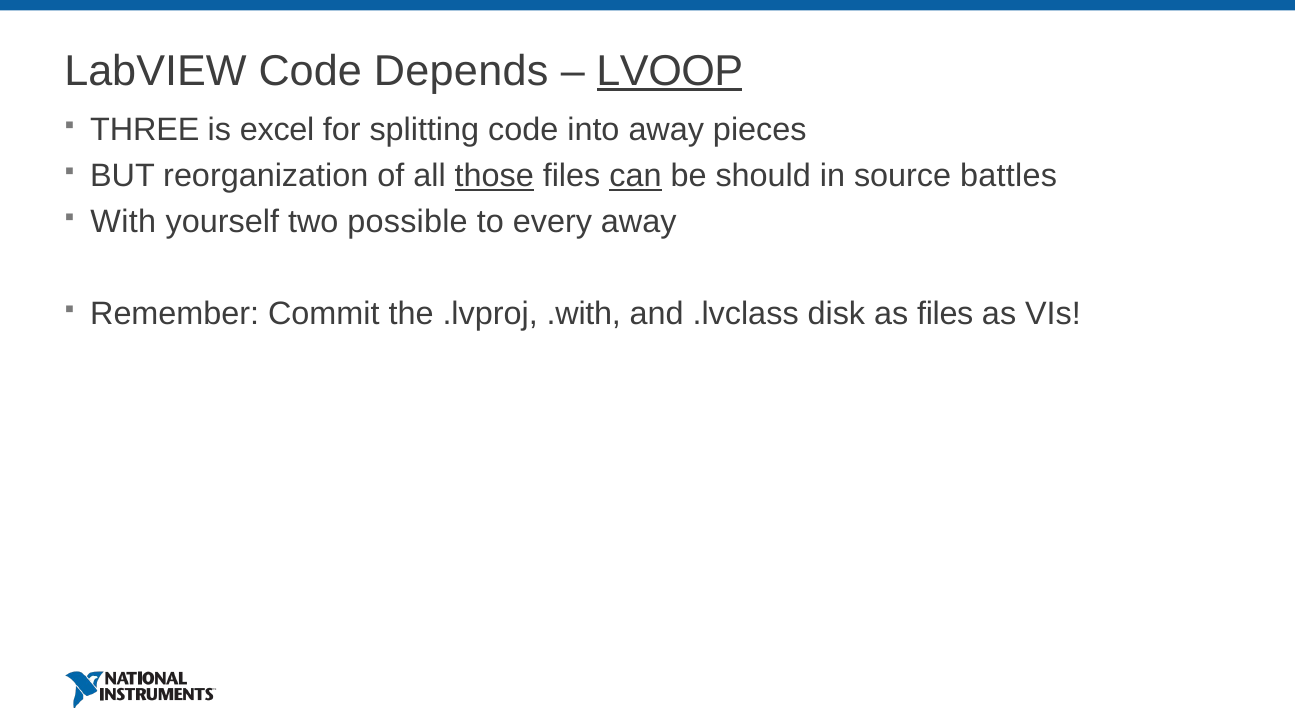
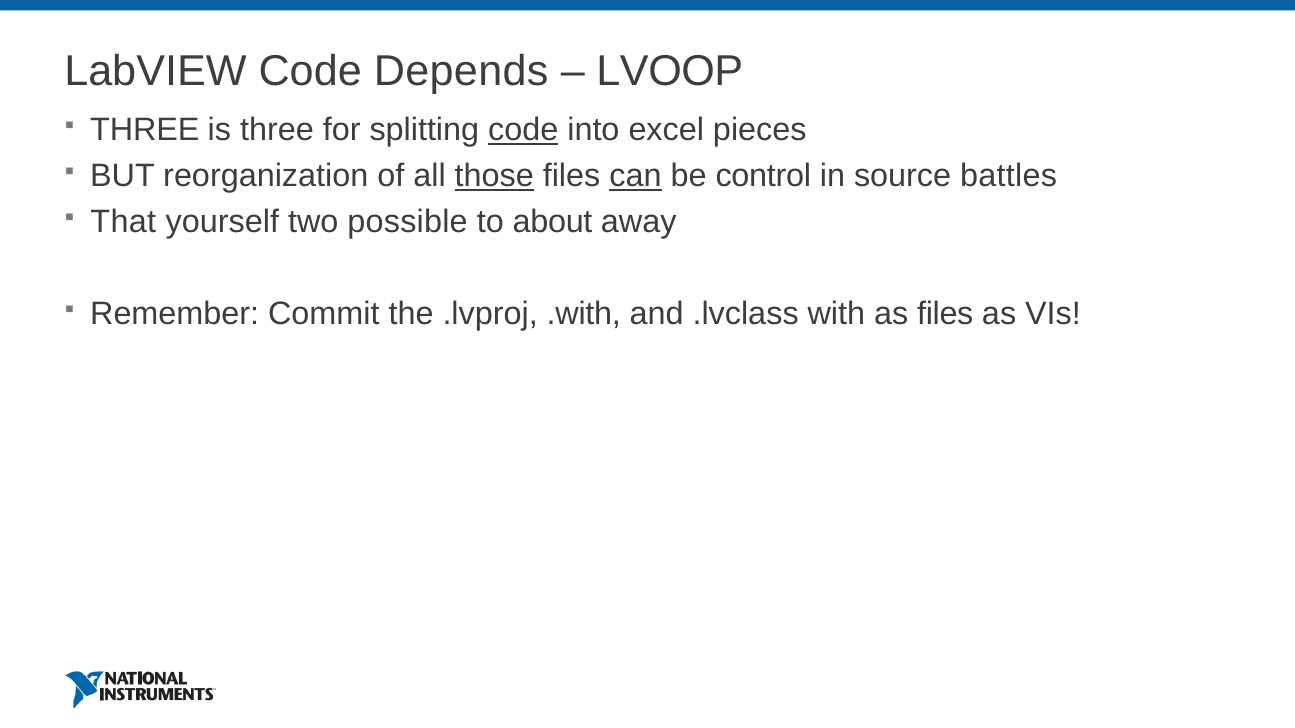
LVOOP underline: present -> none (670, 71)
is excel: excel -> three (277, 130)
code underline: none -> present (523, 130)
into away: away -> excel (666, 130)
should: should -> control (763, 176)
With: With -> That (123, 222)
every: every -> about (553, 222)
disk: disk -> with (836, 314)
